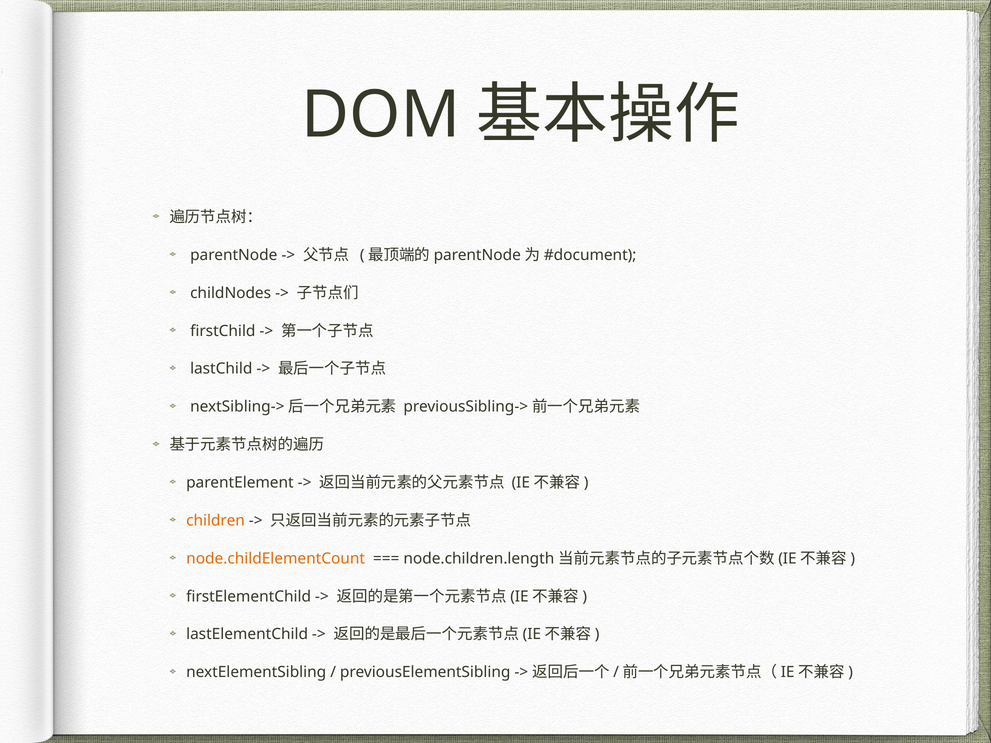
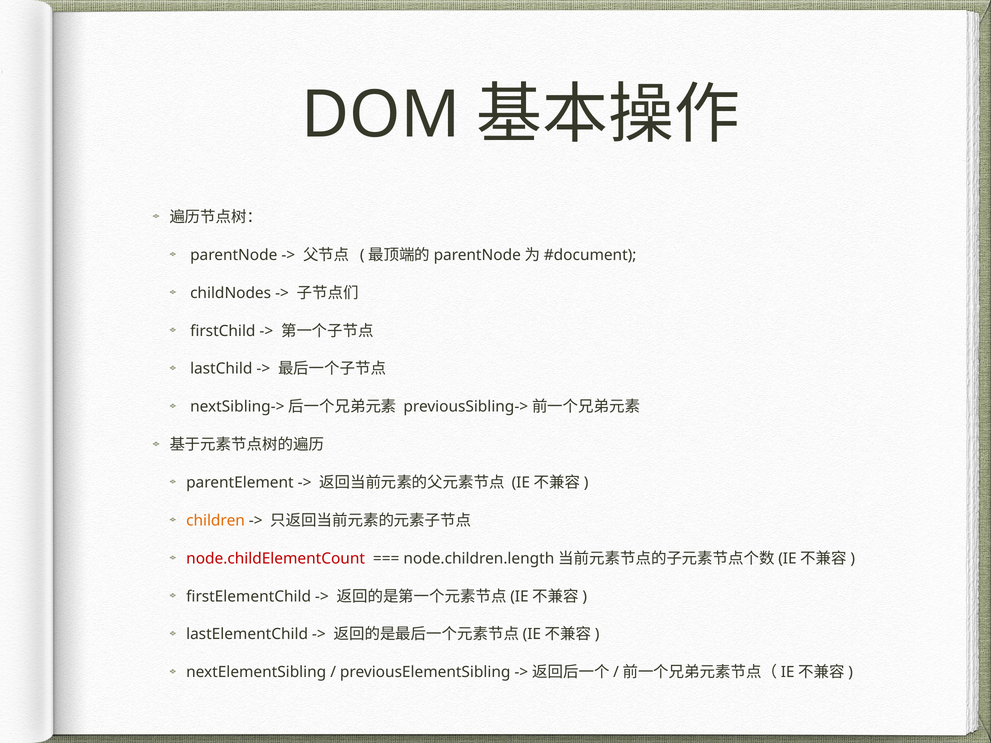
node.childElementCount colour: orange -> red (276, 559)
